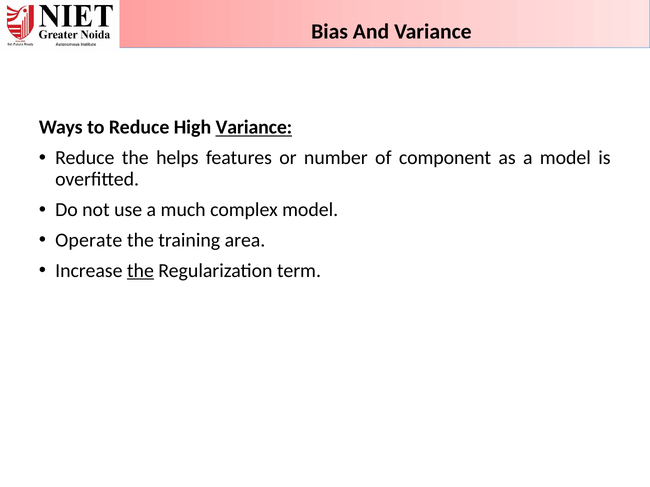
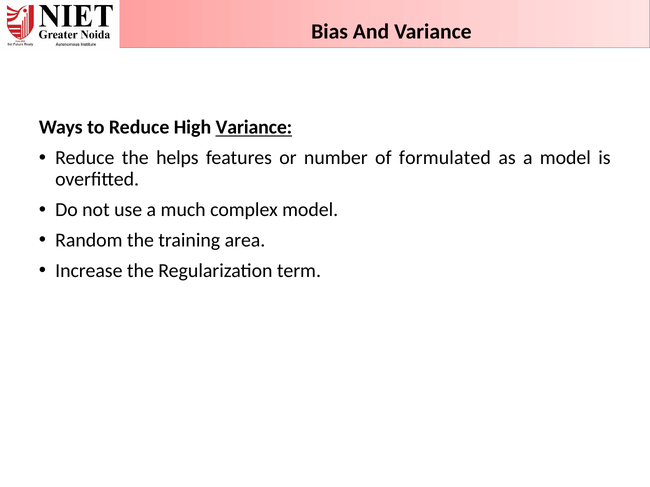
component: component -> formulated (445, 158)
Operate: Operate -> Random (89, 240)
the underline: present -> none (140, 271)
